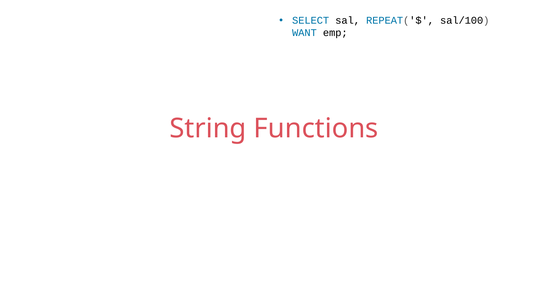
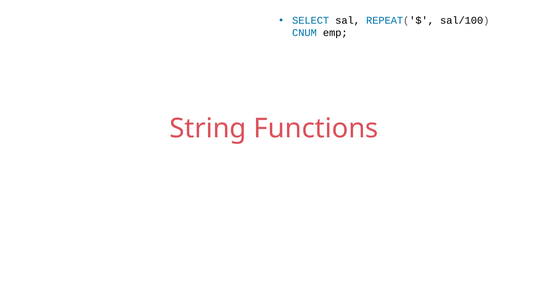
WANT: WANT -> CNUM (304, 33)
